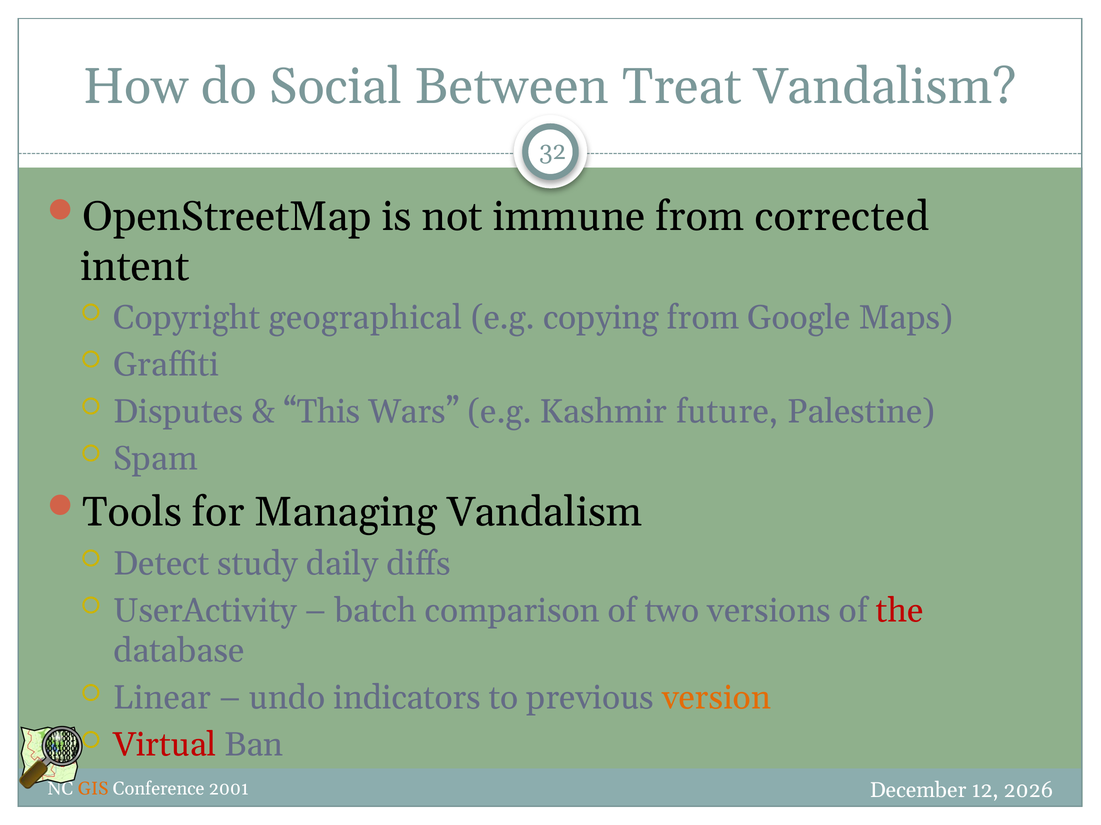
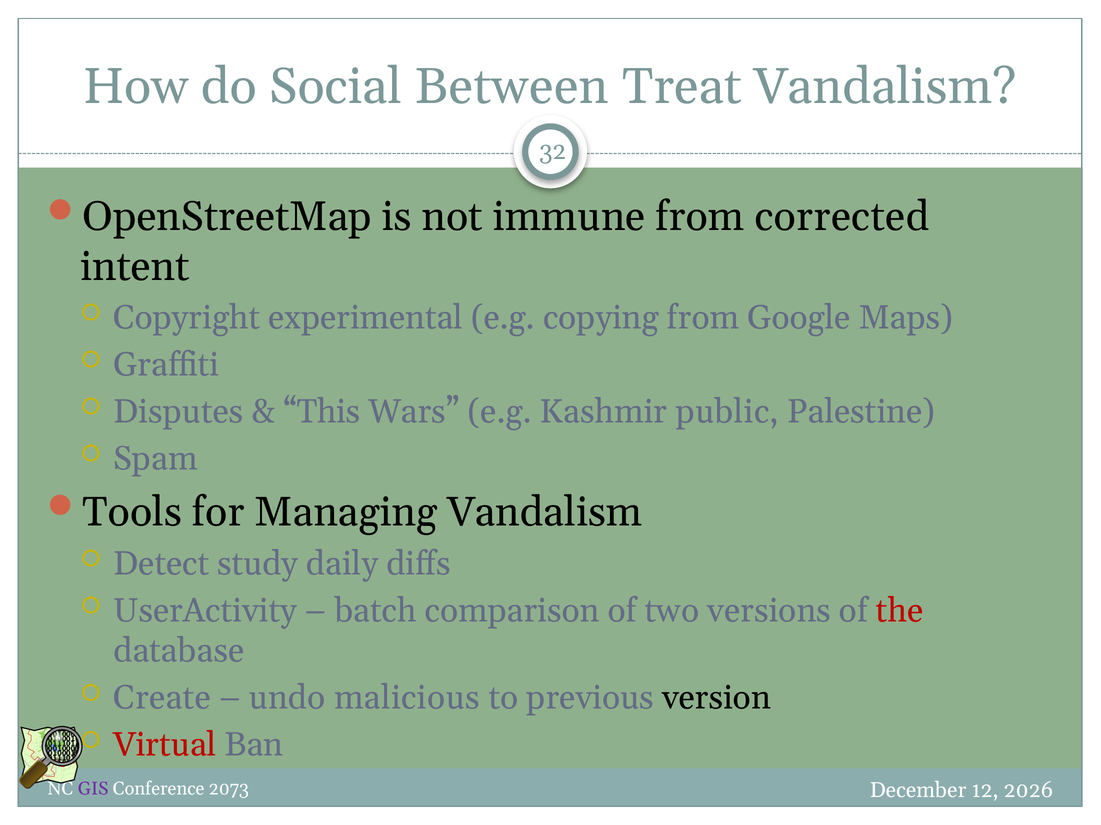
geographical: geographical -> experimental (366, 318)
future: future -> public (727, 412)
Linear: Linear -> Create (162, 698)
indicators: indicators -> malicious (407, 698)
version colour: orange -> black (716, 698)
GIS colour: orange -> purple (93, 790)
2001: 2001 -> 2073 (229, 790)
